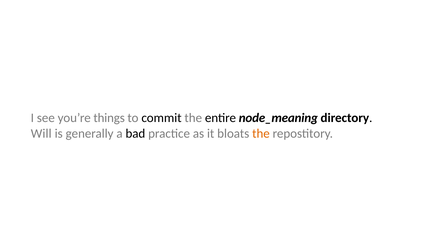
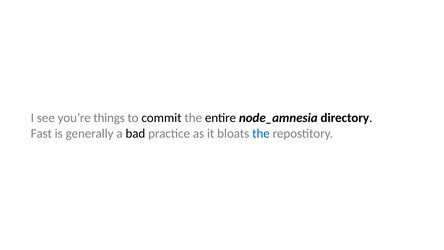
node_meaning: node_meaning -> node_amnesia (278, 118)
Will: Will -> Fast (41, 133)
the colour: orange -> blue (261, 133)
